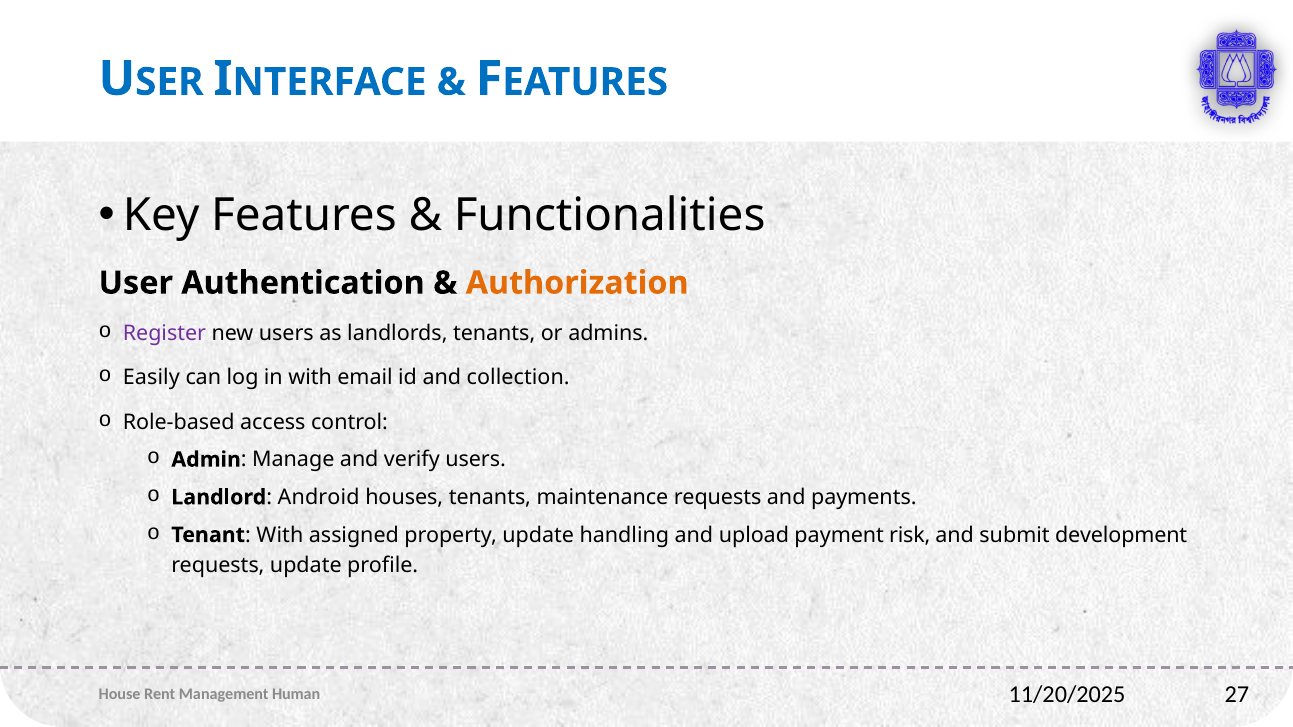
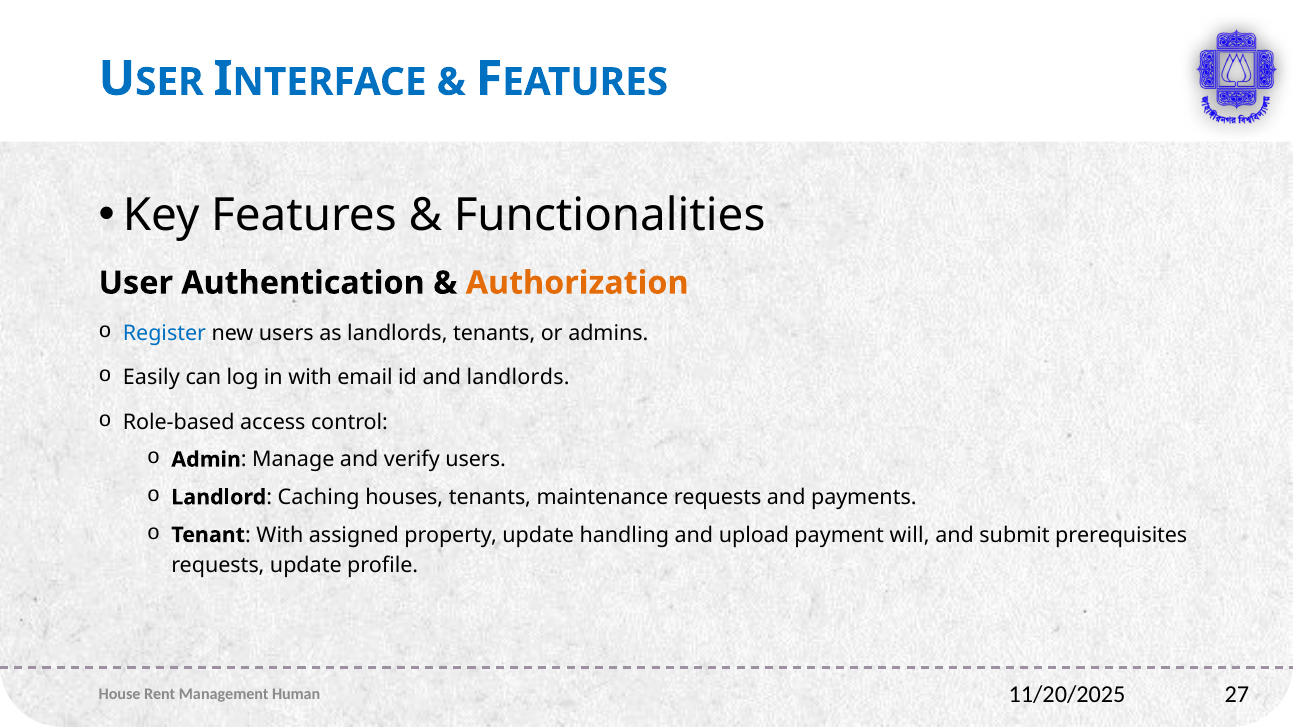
Register colour: purple -> blue (164, 333)
and collection: collection -> landlords (518, 378)
Android: Android -> Caching (319, 497)
risk: risk -> will (910, 535)
development: development -> prerequisites (1121, 535)
